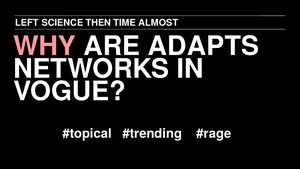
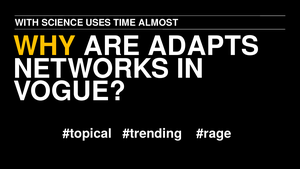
LEFT: LEFT -> WITH (27, 23)
THEN: THEN -> USES (98, 23)
WHY colour: pink -> yellow (45, 46)
